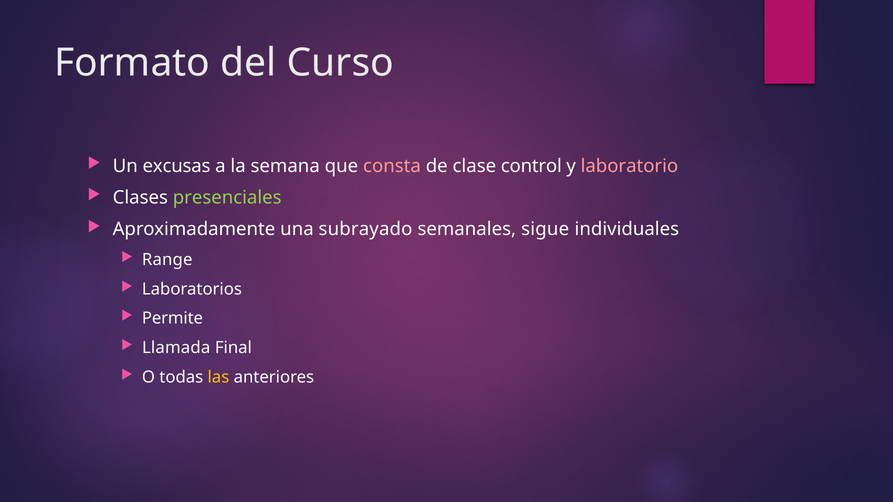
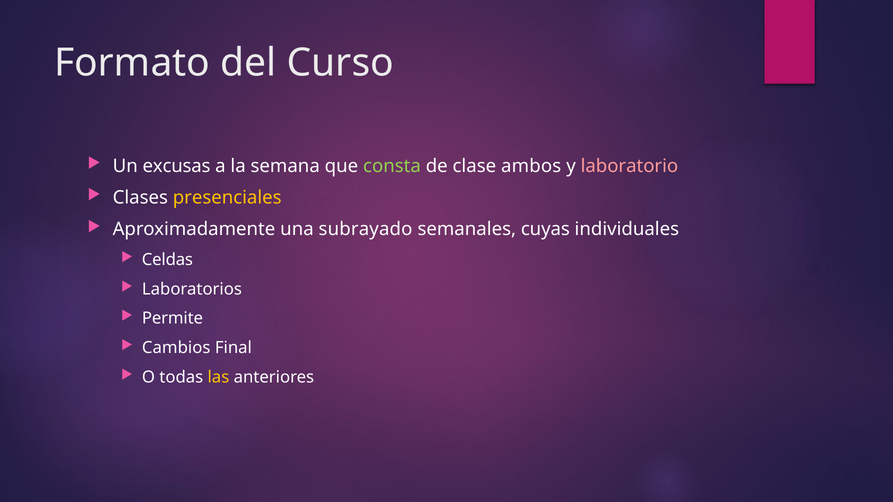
consta colour: pink -> light green (392, 166)
control: control -> ambos (531, 166)
presenciales colour: light green -> yellow (227, 198)
sigue: sigue -> cuyas (545, 229)
Range: Range -> Celdas (167, 260)
Llamada: Llamada -> Cambios (176, 348)
